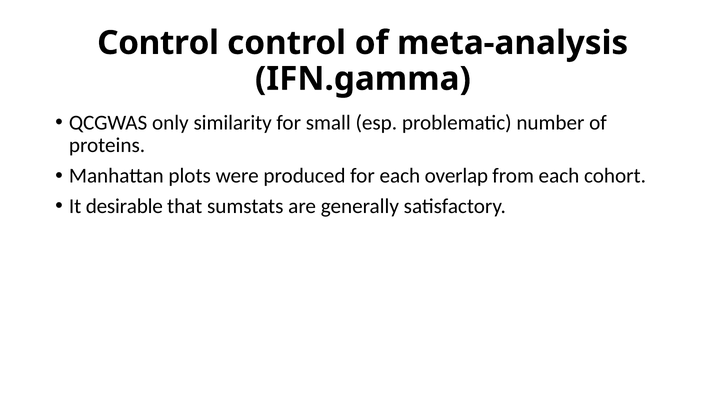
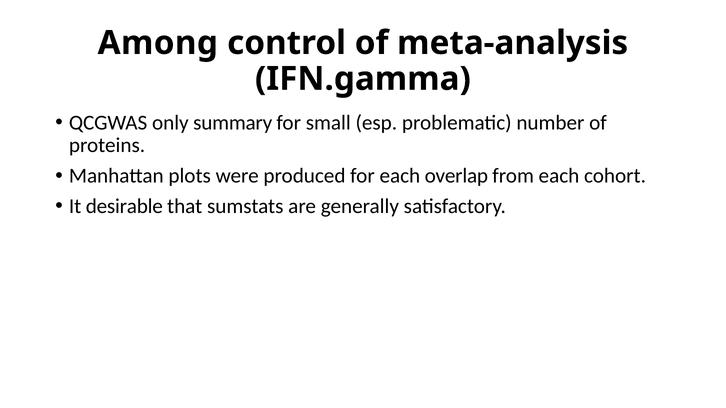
Control: Control -> Among (158, 43)
similarity: similarity -> summary (233, 123)
